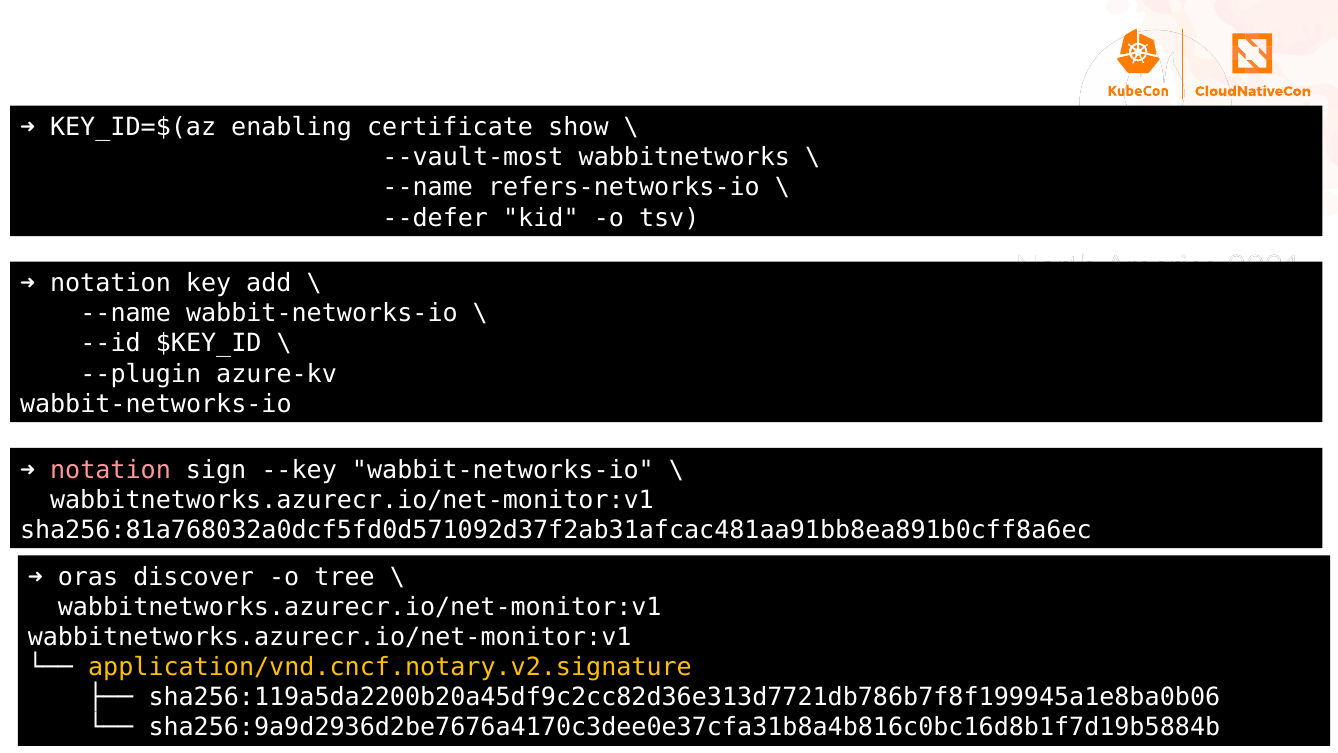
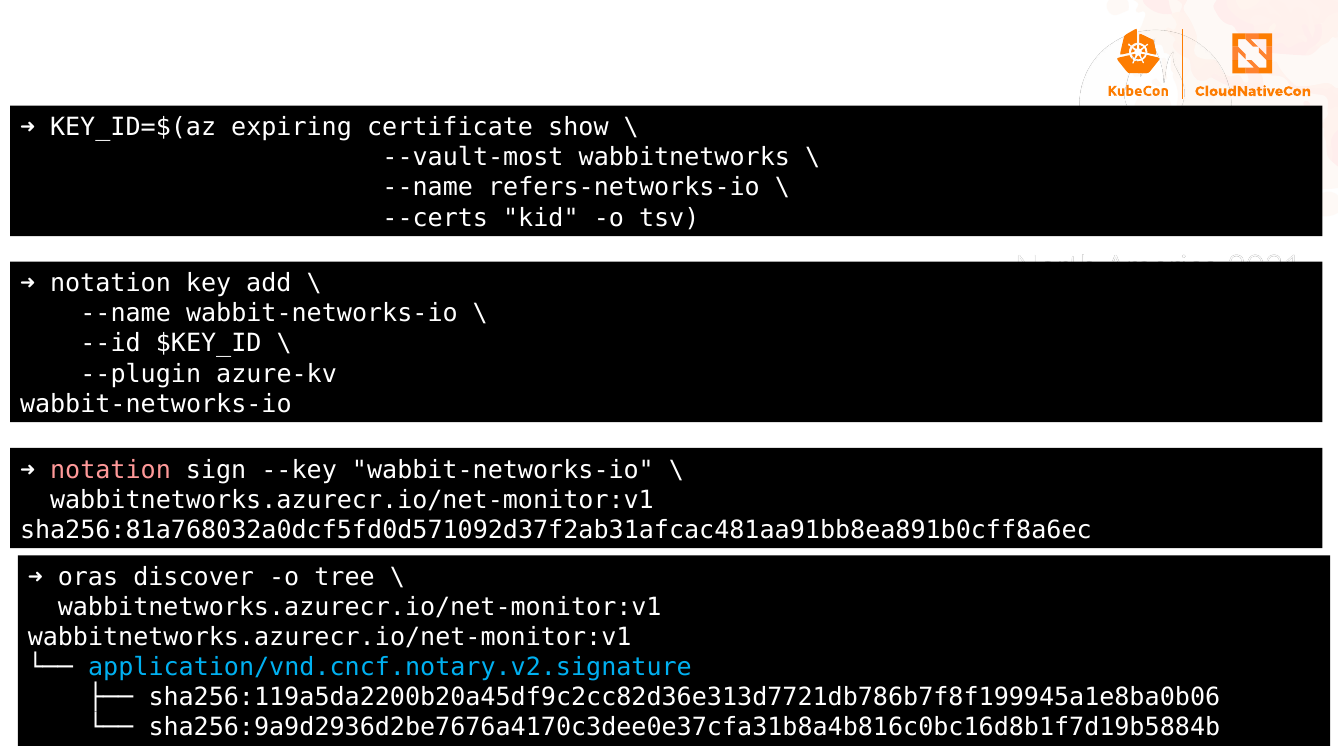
enabling: enabling -> expiring (292, 127)
--defer: --defer -> --certs (435, 218)
application/vnd.cncf.notary.v2.signature colour: yellow -> light blue (390, 667)
